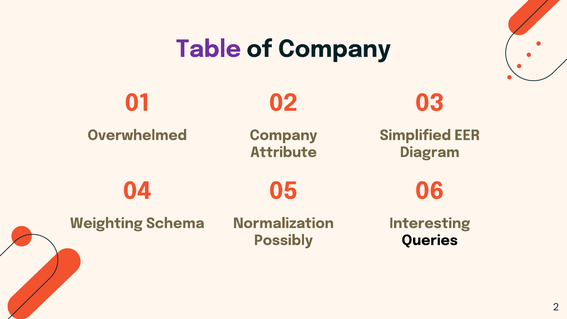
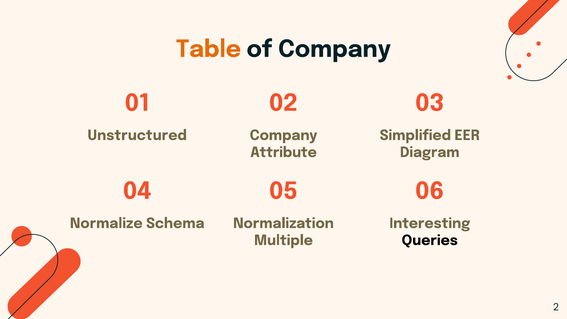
Table colour: purple -> orange (208, 49)
Overwhelmed: Overwhelmed -> Unstructured (137, 135)
Weighting: Weighting -> Normalize (106, 223)
Possibly: Possibly -> Multiple (284, 240)
